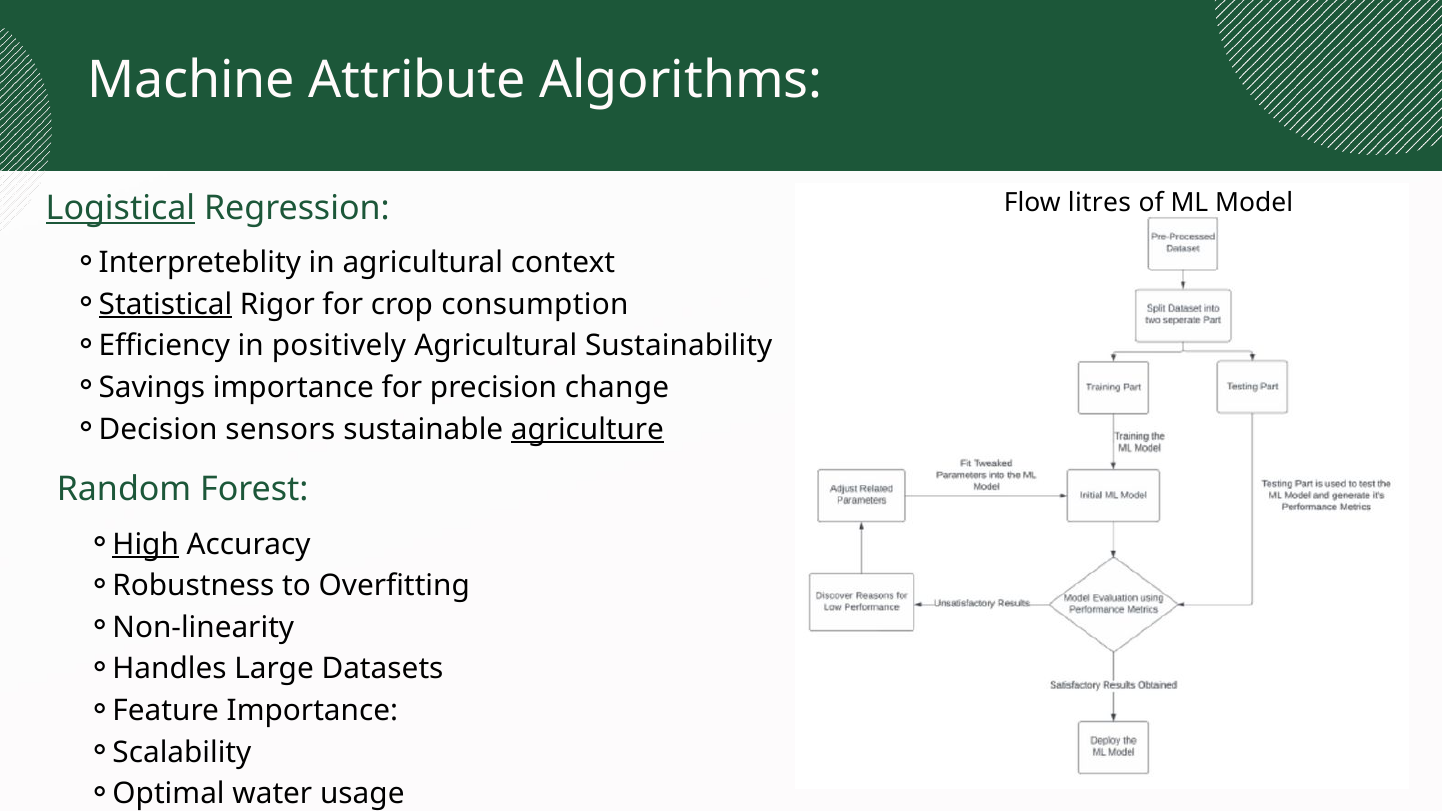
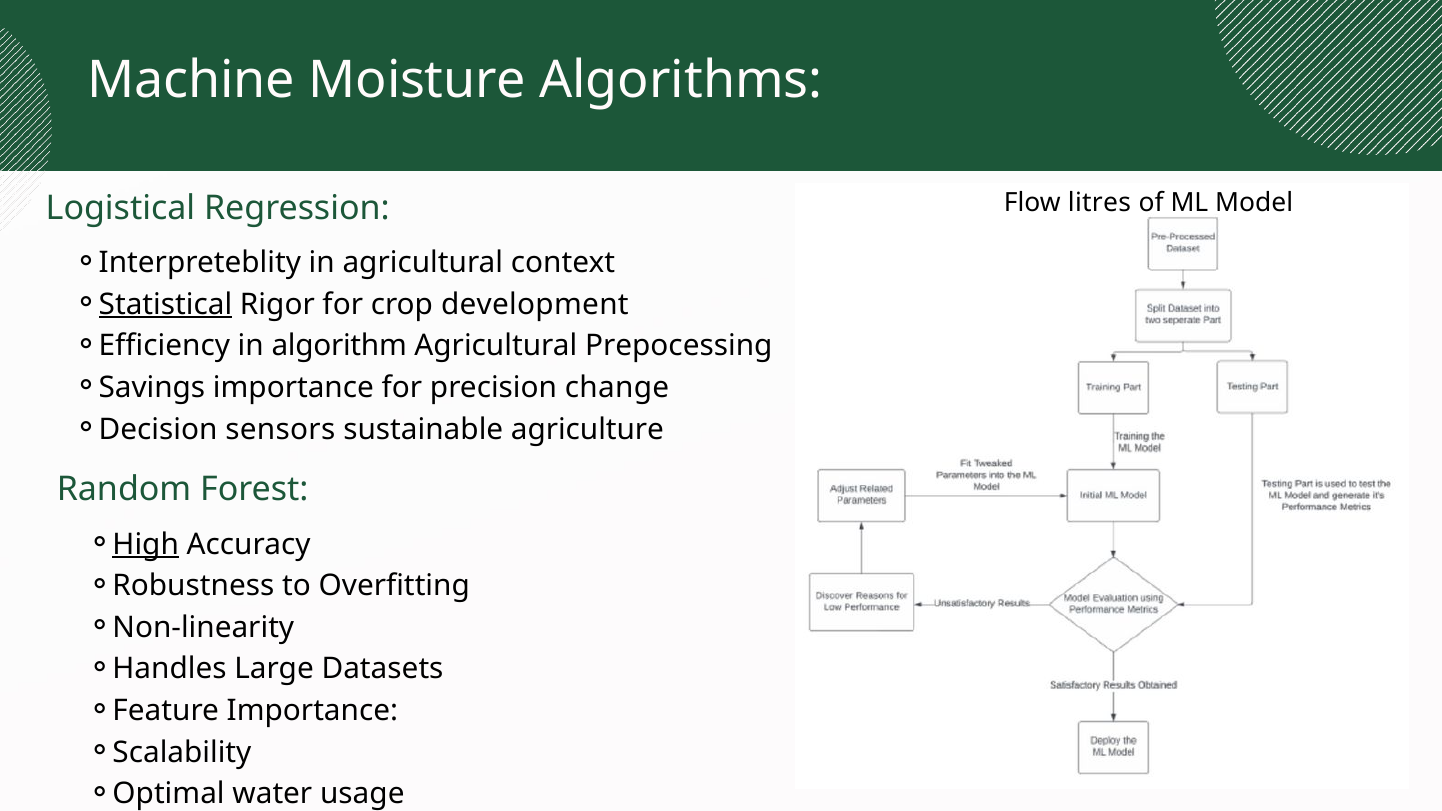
Attribute: Attribute -> Moisture (417, 80)
Logistical underline: present -> none (120, 208)
consumption: consumption -> development (535, 304)
positively: positively -> algorithm (339, 346)
Sustainability: Sustainability -> Prepocessing (679, 346)
agriculture underline: present -> none (587, 429)
